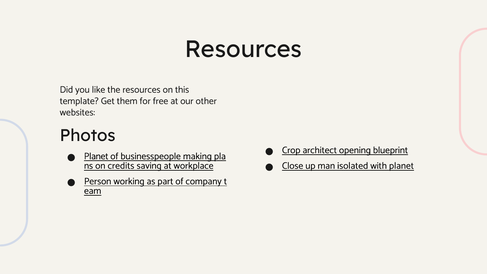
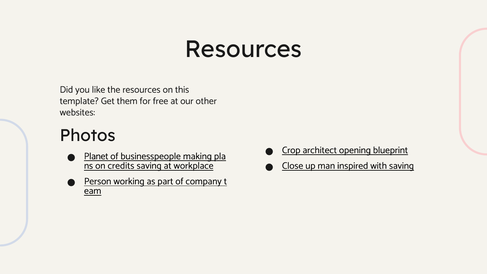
isolated: isolated -> inspired (353, 166)
with planet: planet -> saving (401, 166)
